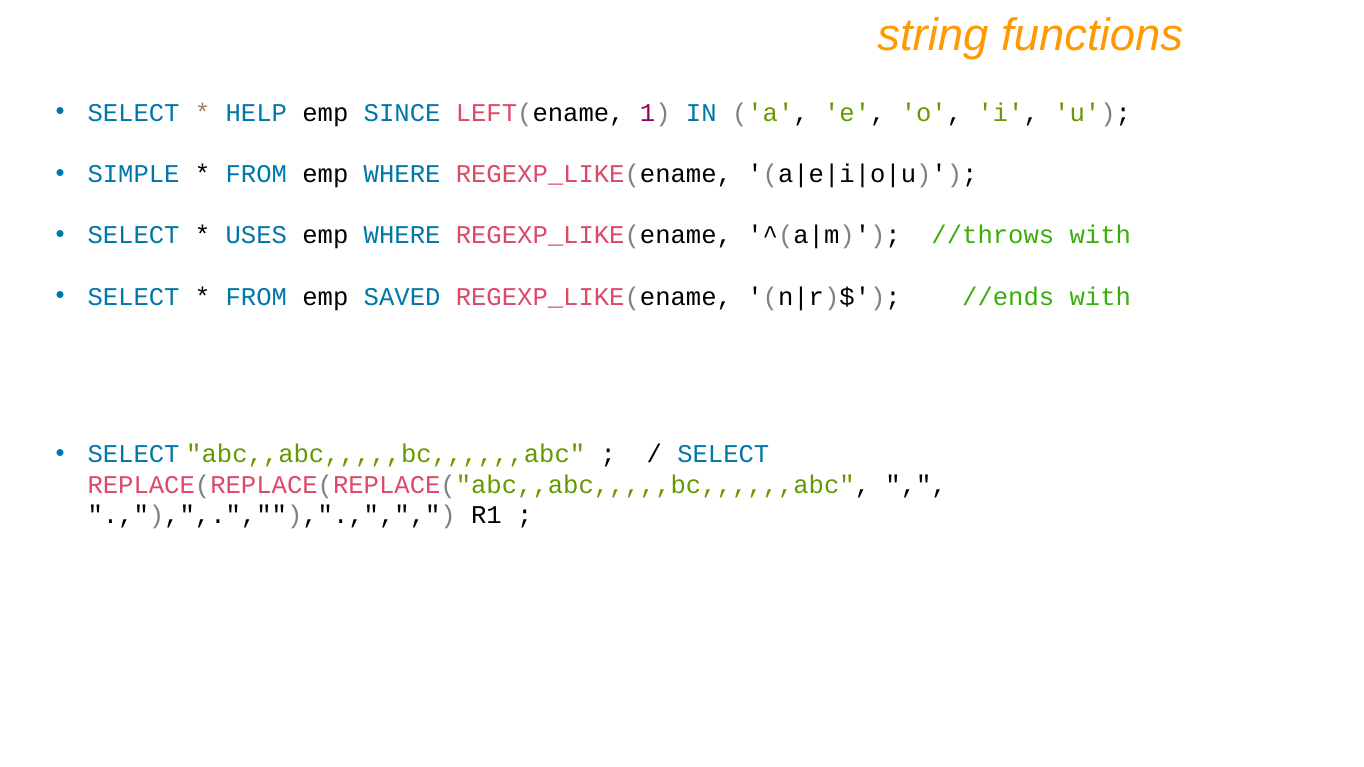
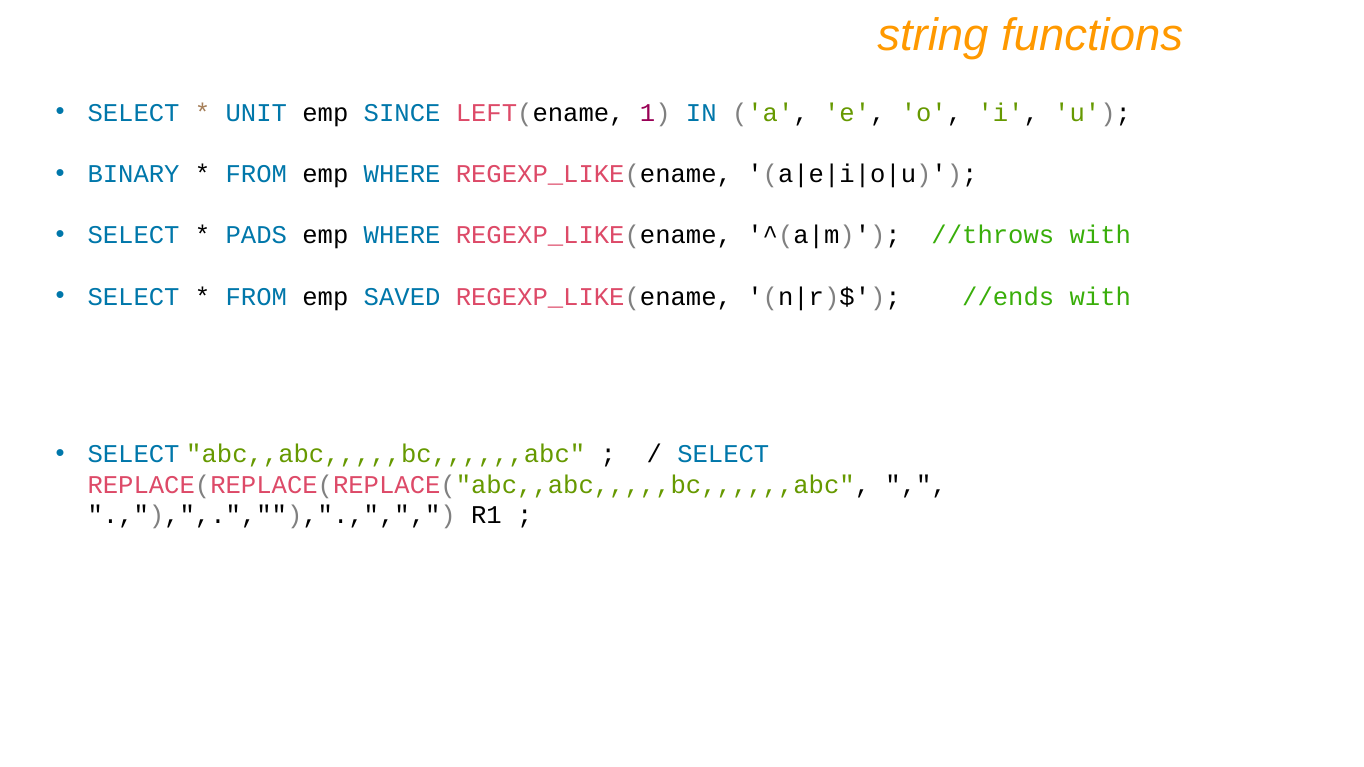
HELP: HELP -> UNIT (256, 113)
SIMPLE: SIMPLE -> BINARY (134, 174)
USES: USES -> PADS (256, 236)
